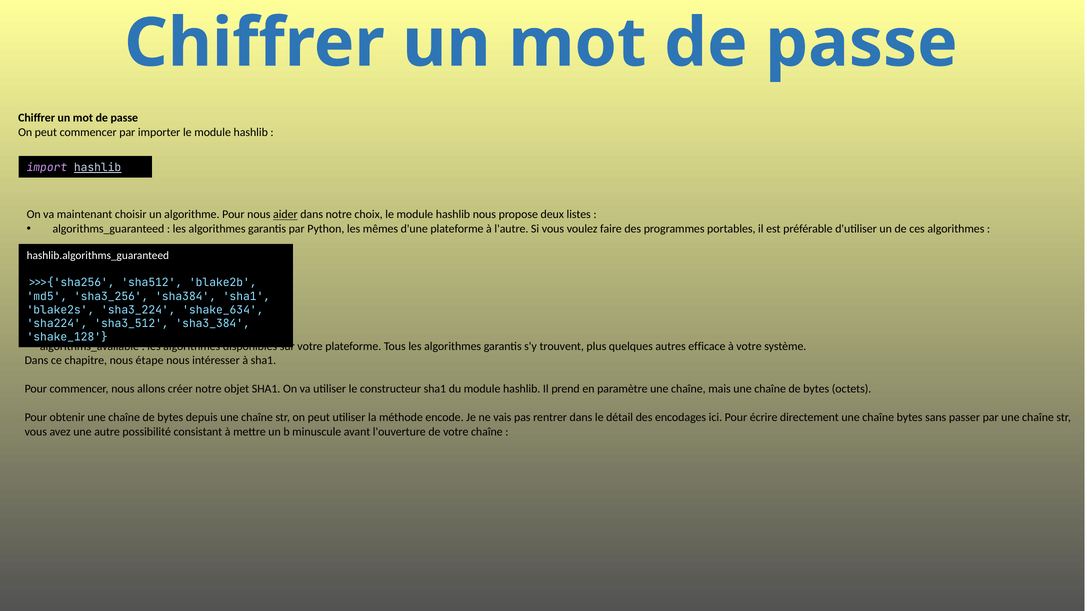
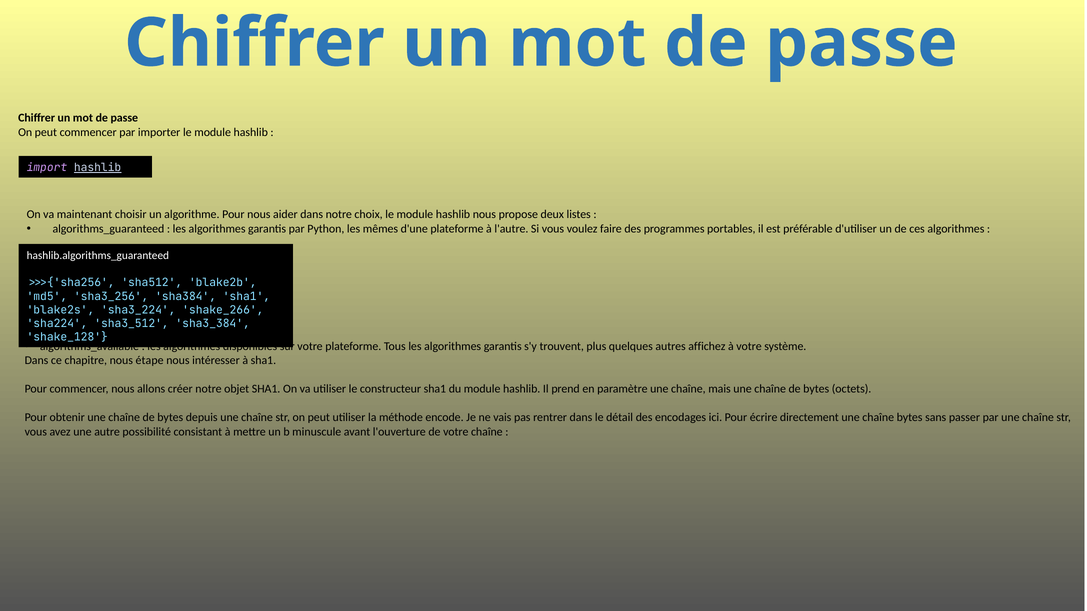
aider underline: present -> none (285, 215)
shake_634: shake_634 -> shake_266 (223, 310)
efficace: efficace -> affichez (707, 347)
